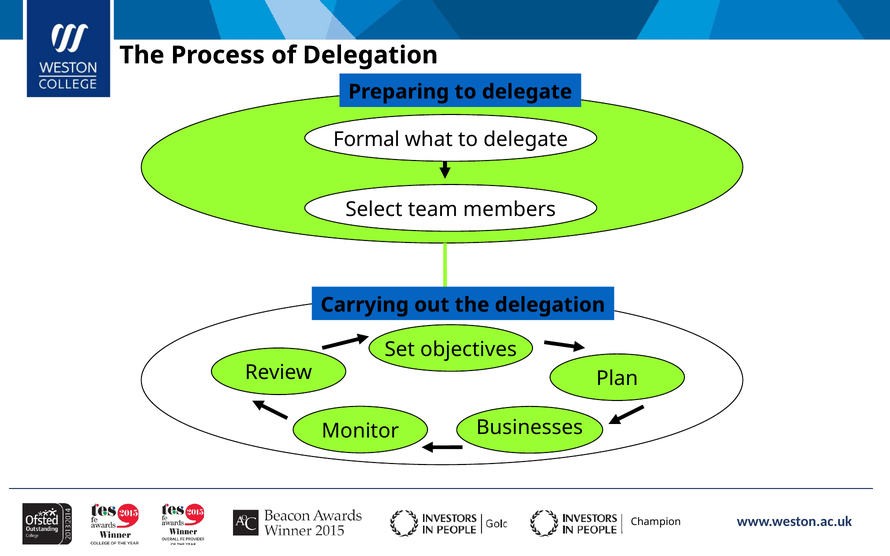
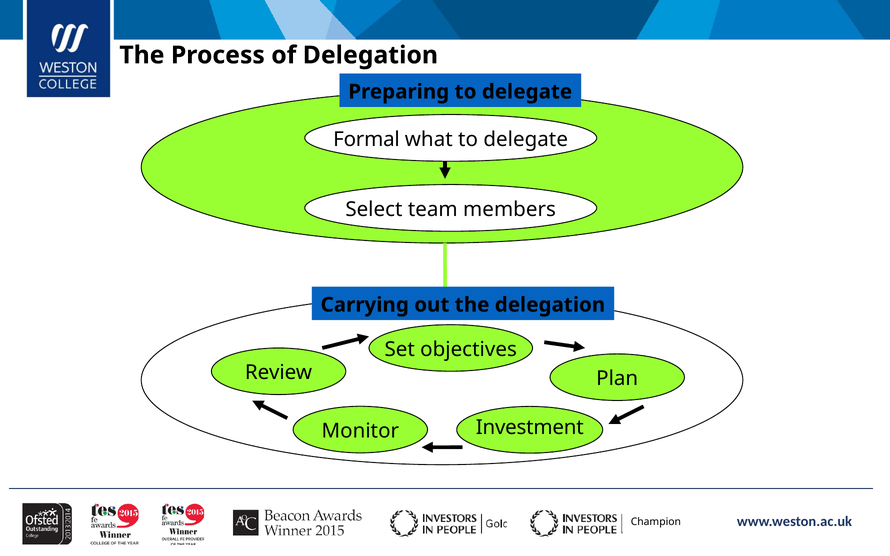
Businesses: Businesses -> Investment (530, 428)
